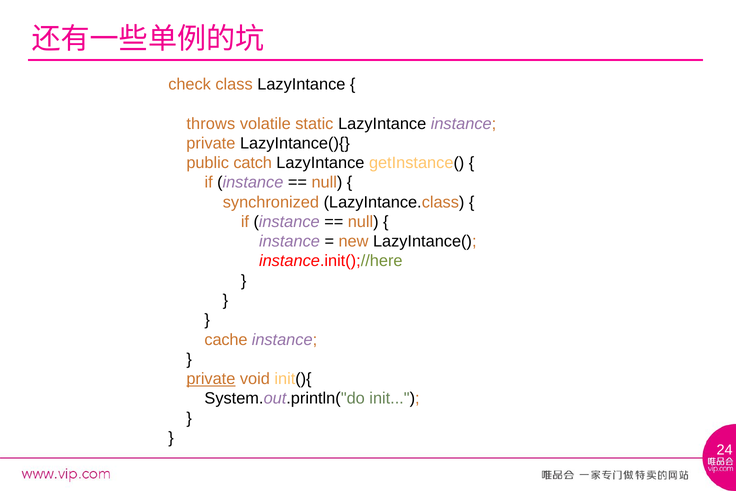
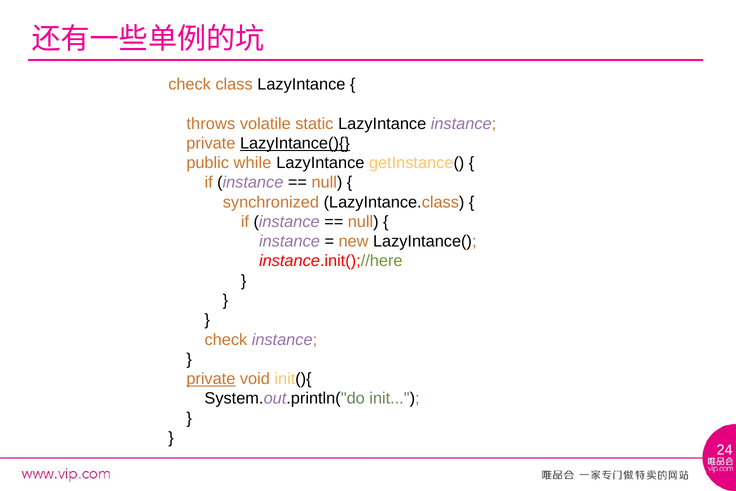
LazyIntance(){ underline: none -> present (295, 143)
catch: catch -> while (253, 163)
cache: cache -> check (226, 339)
